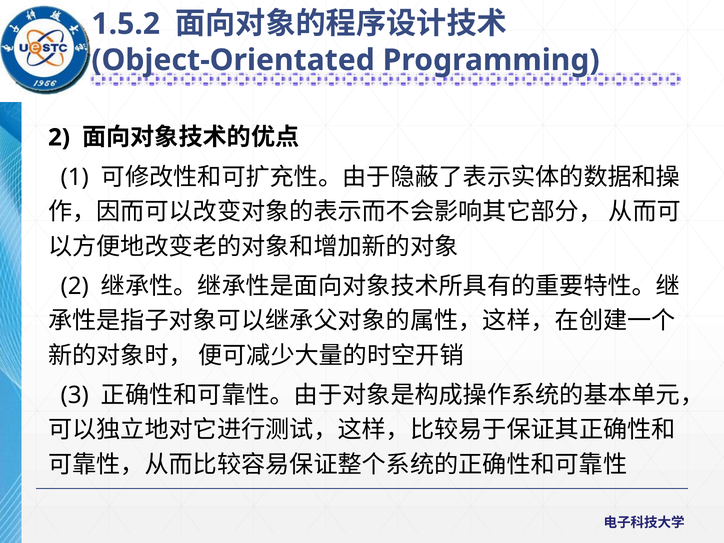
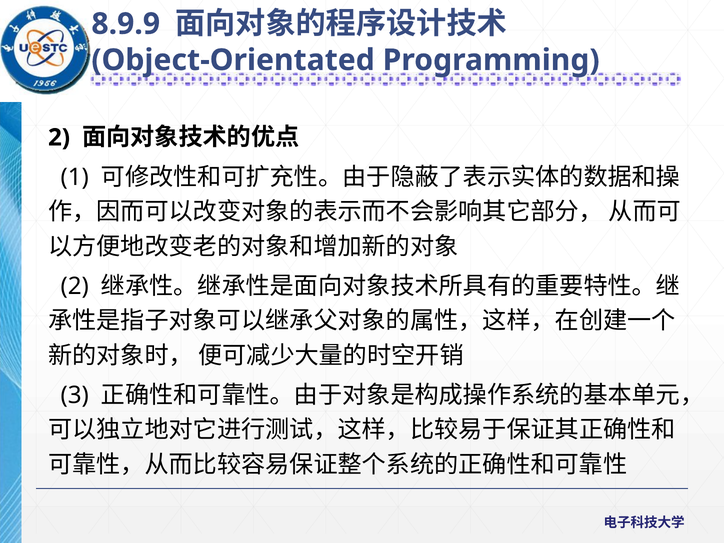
1.5.2: 1.5.2 -> 8.9.9 (126, 24)
